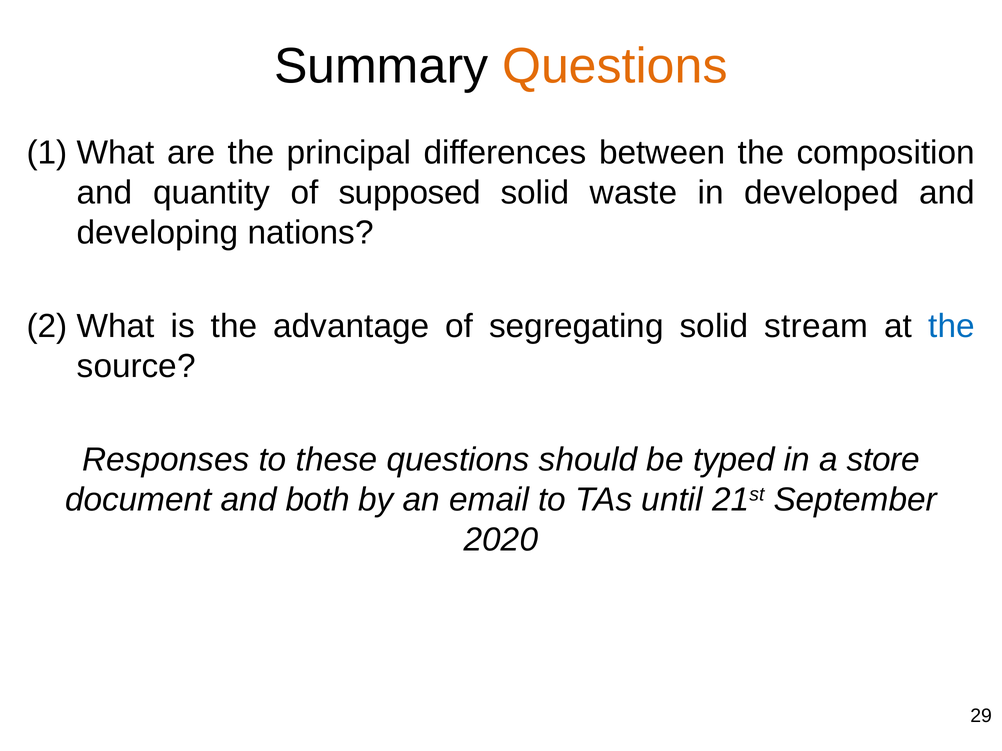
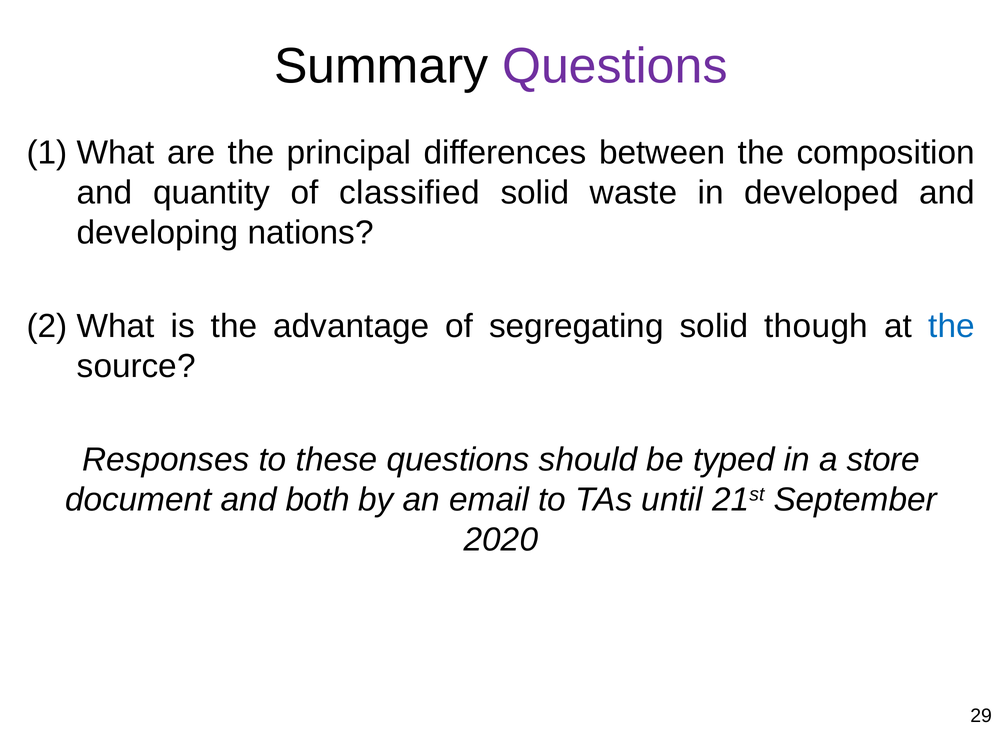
Questions colour: orange -> purple (615, 66)
supposed: supposed -> classified (409, 193)
stream: stream -> though (816, 326)
